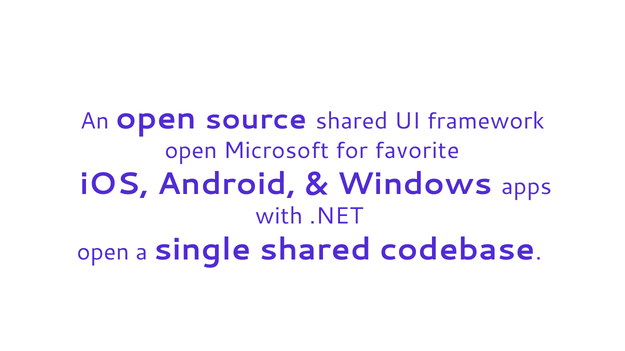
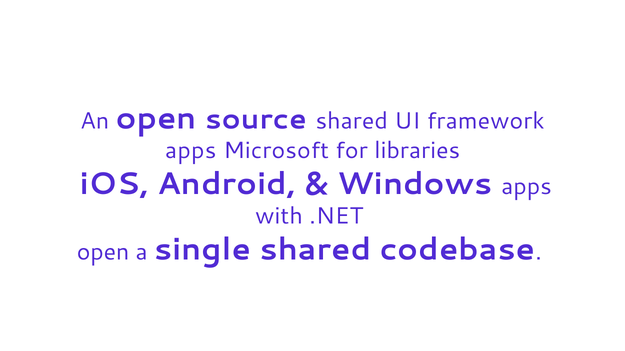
open: open -> apps (191, 151)
favorite: favorite -> libraries (417, 151)
